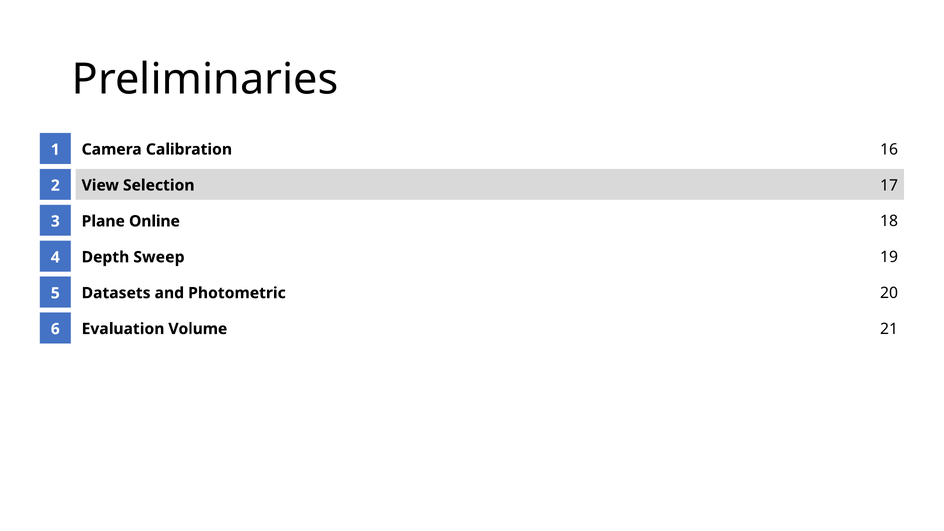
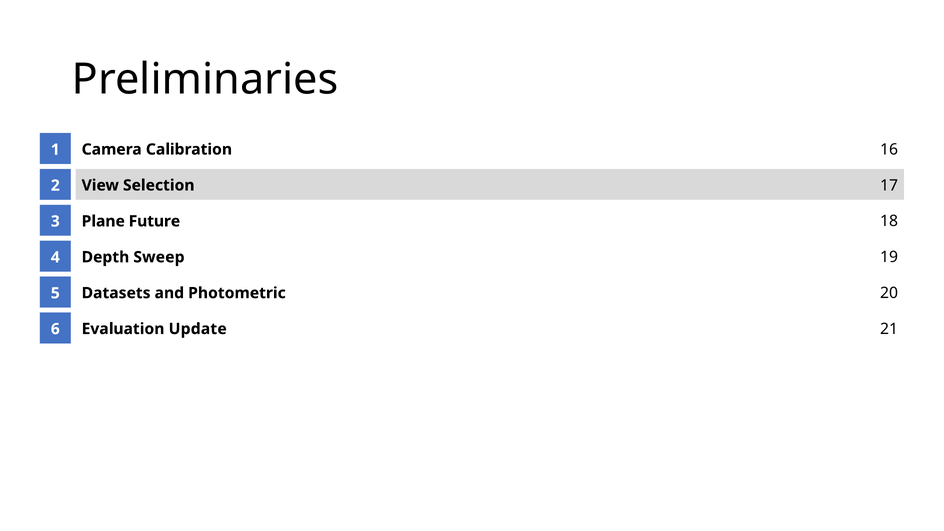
Online: Online -> Future (154, 221)
Volume: Volume -> Update (198, 329)
